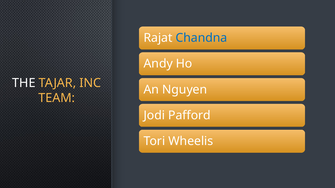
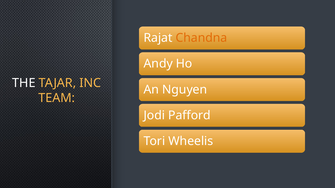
Chandna colour: blue -> orange (201, 38)
